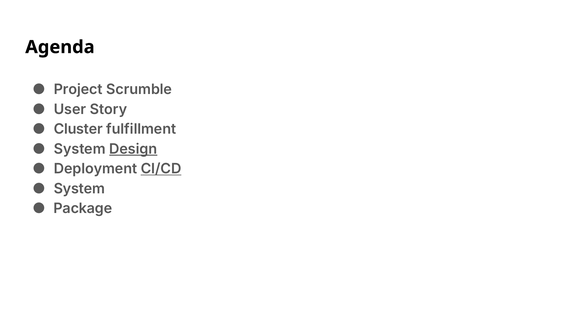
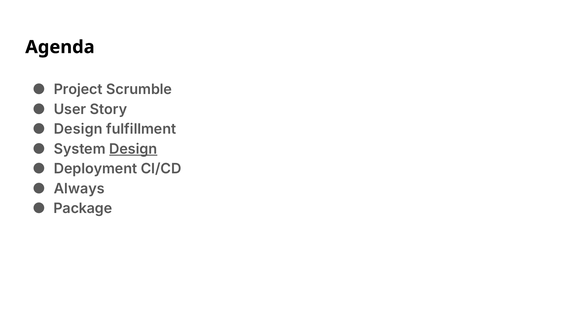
Cluster: Cluster -> Design (78, 129)
CI/CD underline: present -> none (161, 169)
System: System -> Always (79, 189)
